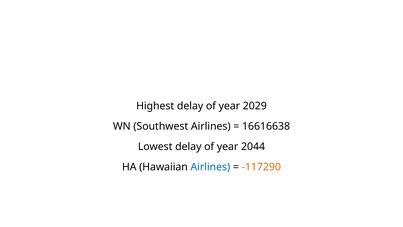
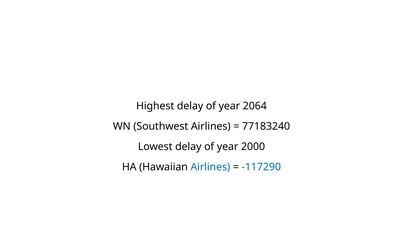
2029: 2029 -> 2064 (255, 106)
16616638: 16616638 -> 77183240 (266, 126)
2044: 2044 -> 2000 (253, 147)
-117290 colour: orange -> blue (261, 167)
